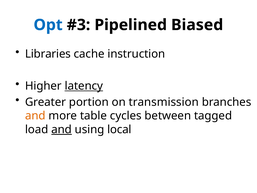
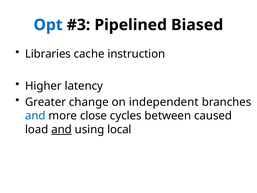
latency underline: present -> none (84, 86)
portion: portion -> change (89, 102)
transmission: transmission -> independent (164, 102)
and colour: orange -> blue (35, 116)
table: table -> close (94, 116)
tagged: tagged -> caused (213, 116)
